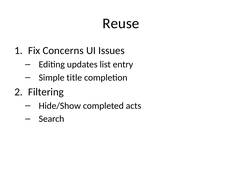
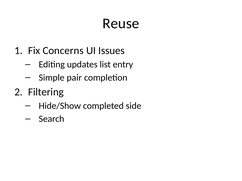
title: title -> pair (74, 78)
acts: acts -> side (134, 106)
